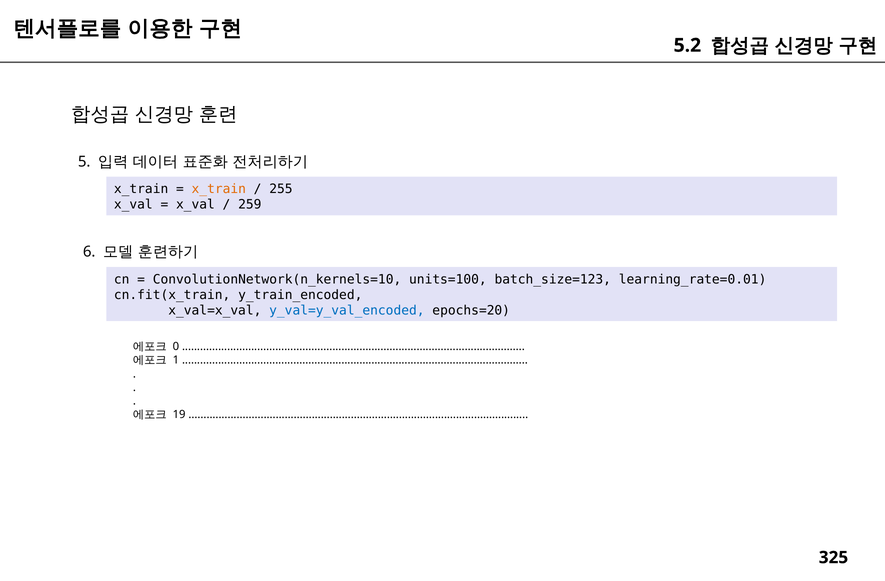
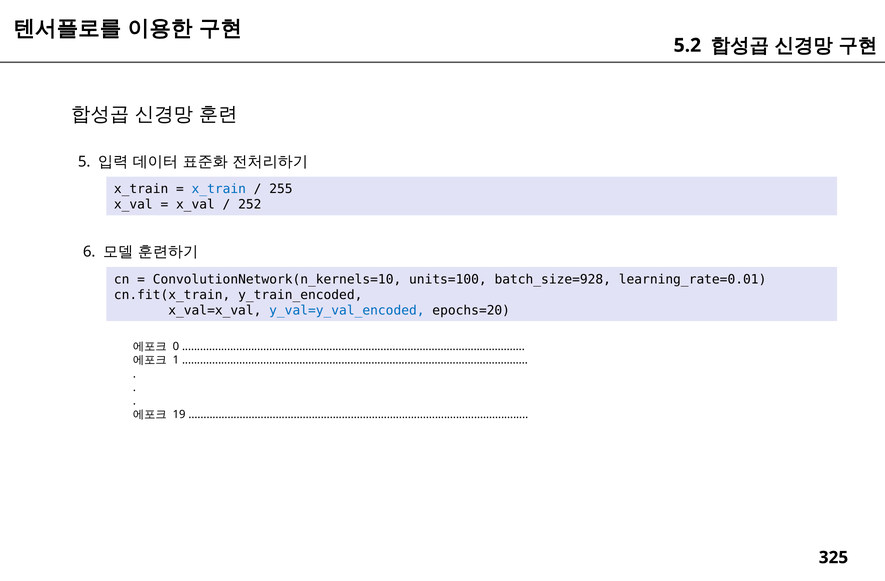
x_train colour: orange -> blue (219, 189)
259: 259 -> 252 (250, 205)
batch_size=123: batch_size=123 -> batch_size=928 (553, 280)
